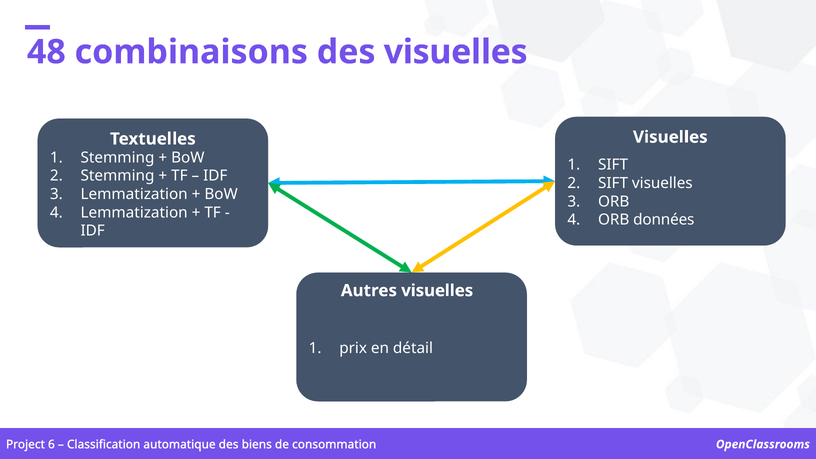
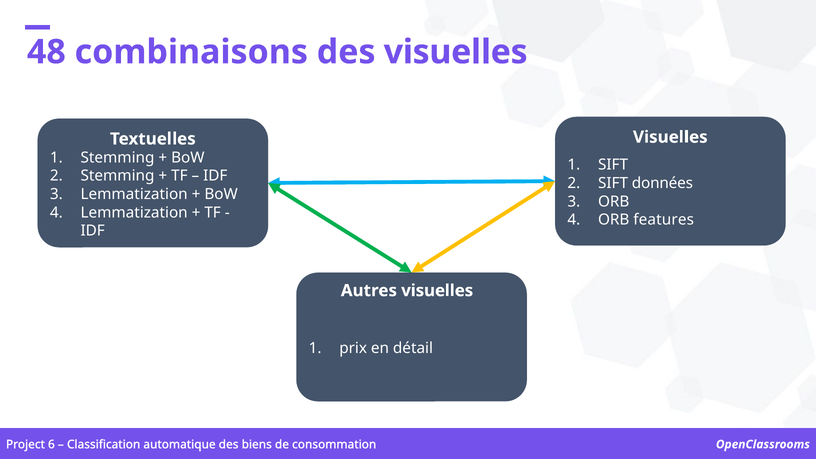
SIFT visuelles: visuelles -> données (662, 183)
données: données -> features (664, 220)
